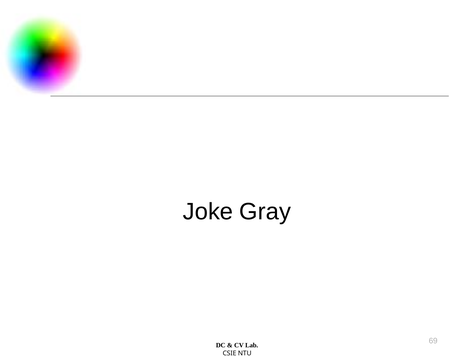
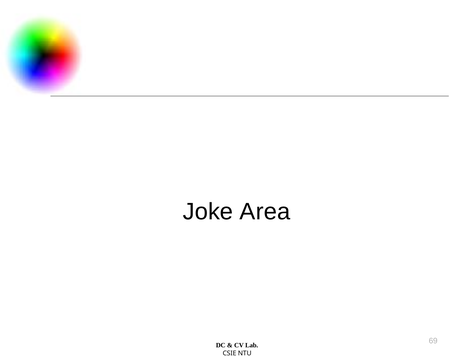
Gray: Gray -> Area (265, 211)
